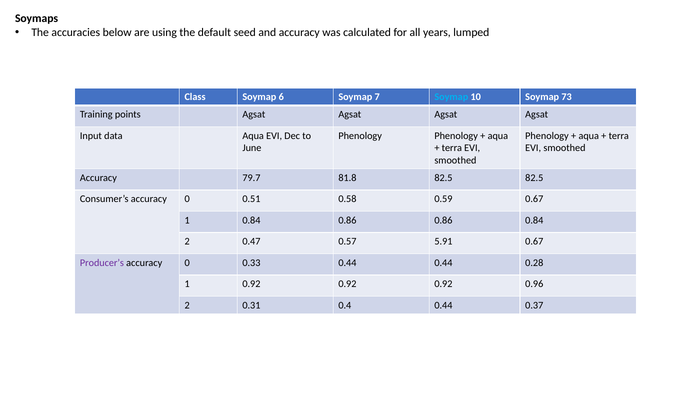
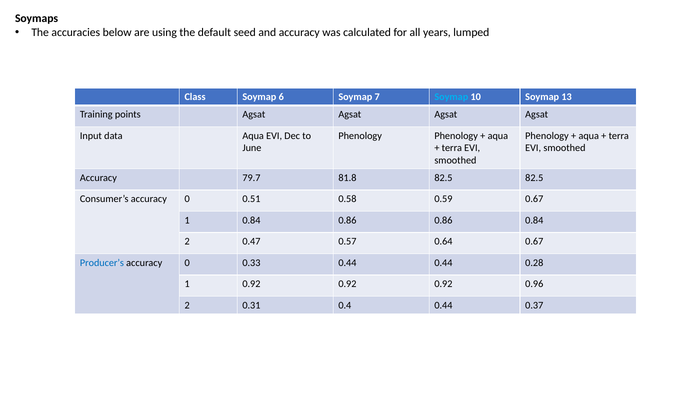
73: 73 -> 13 (567, 97)
5.91: 5.91 -> 0.64 (443, 241)
Producer’s colour: purple -> blue (102, 262)
